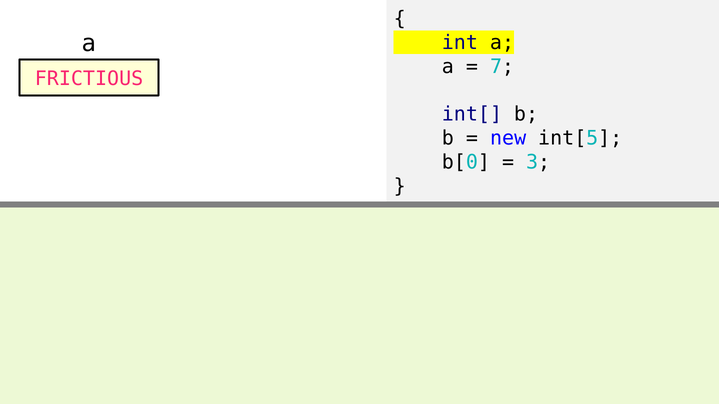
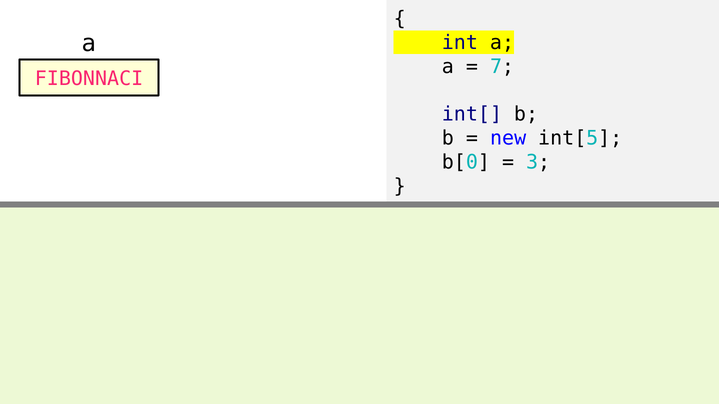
FRICTIOUS: FRICTIOUS -> FIBONNACI (89, 79)
